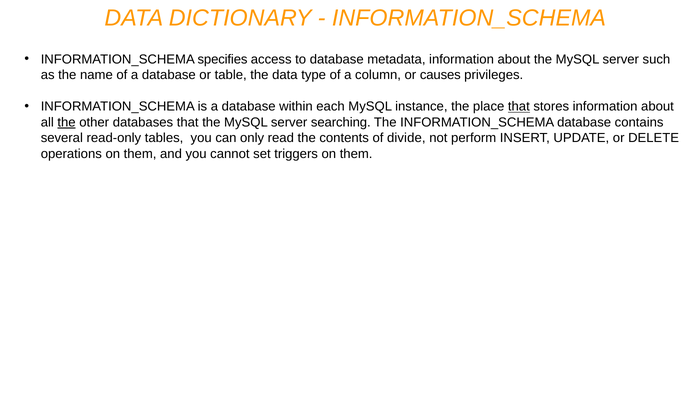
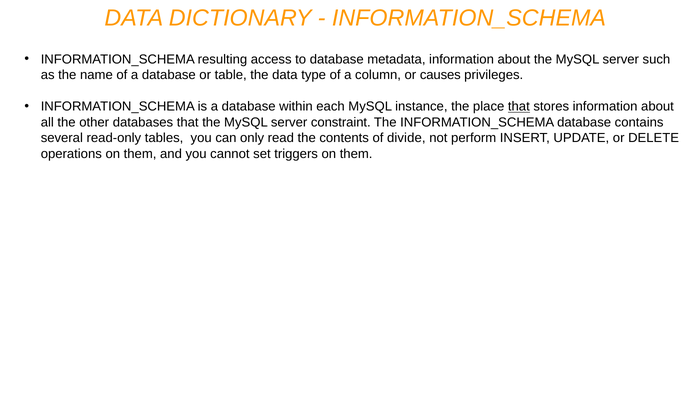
specifies: specifies -> resulting (222, 59)
the underline: present -> none (67, 122)
searching: searching -> constraint (341, 122)
